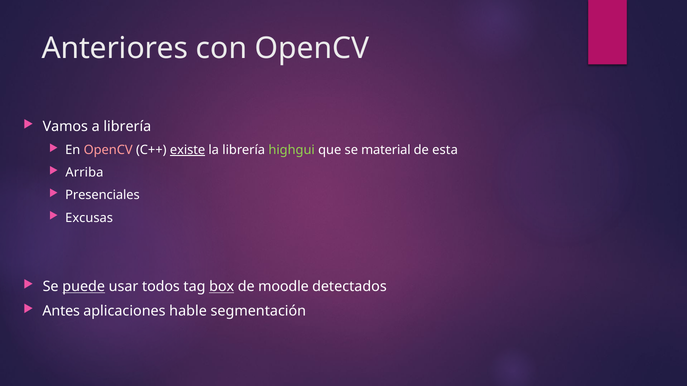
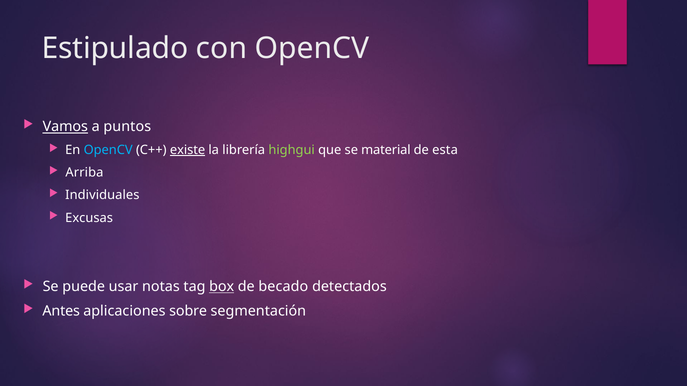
Anteriores: Anteriores -> Estipulado (115, 48)
Vamos underline: none -> present (65, 127)
a librería: librería -> puntos (127, 127)
OpenCV colour: pink -> light blue (108, 150)
Presenciales: Presenciales -> Individuales (102, 195)
puede underline: present -> none (84, 287)
todos: todos -> notas (161, 287)
moodle: moodle -> becado (283, 287)
hable: hable -> sobre (188, 311)
